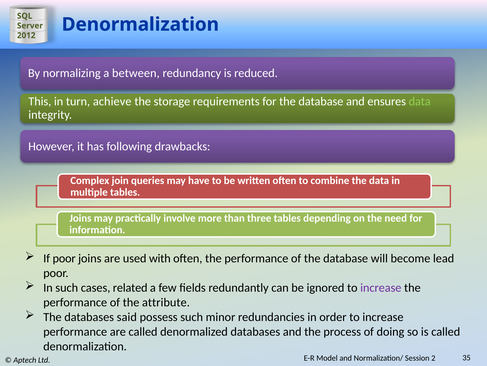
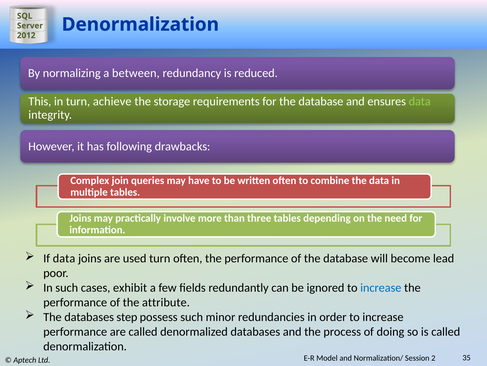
If poor: poor -> data (64, 258)
used with: with -> turn (160, 258)
related: related -> exhibit (130, 287)
increase colour: purple -> blue (381, 287)
said: said -> step (127, 317)
